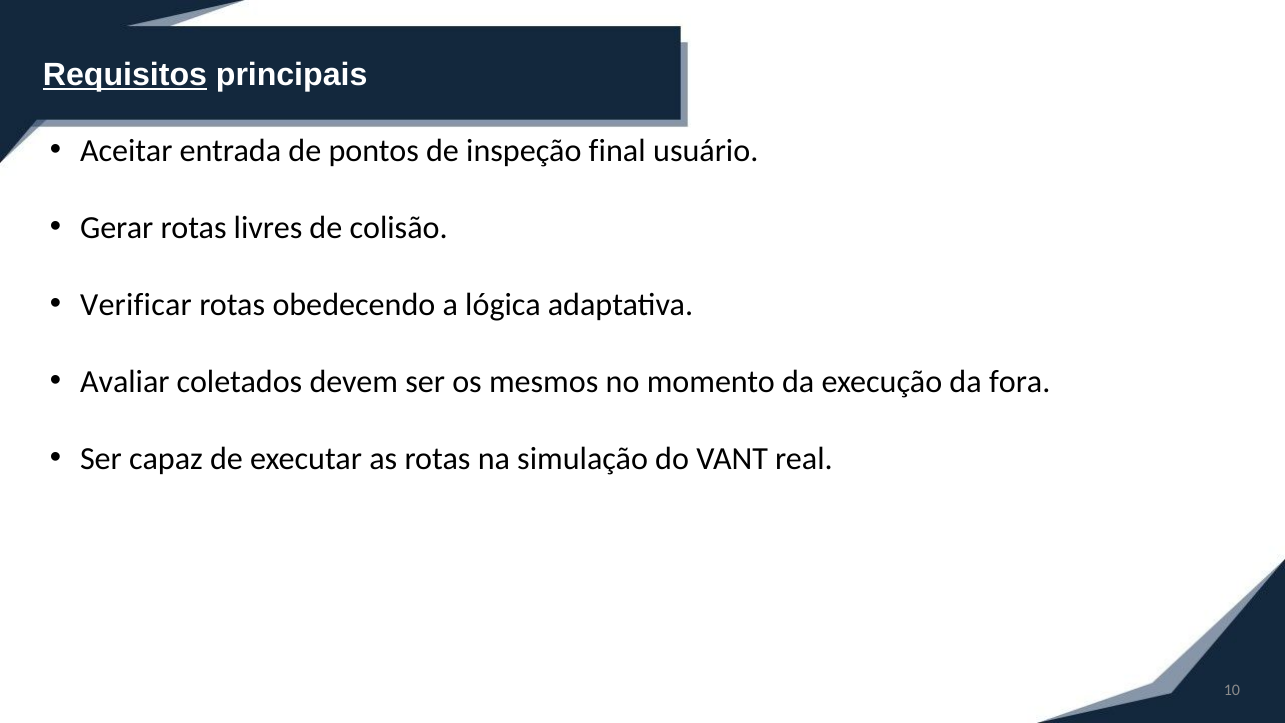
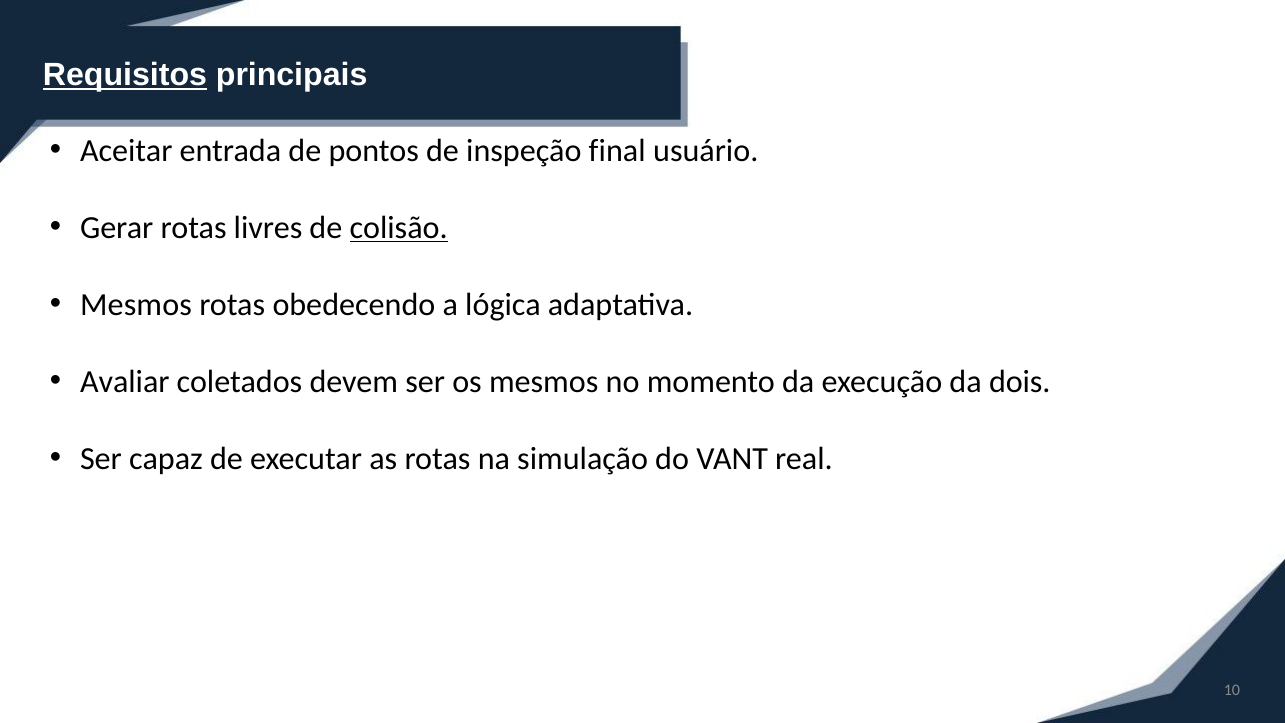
colisão underline: none -> present (399, 228)
Verificar: Verificar -> Mesmos (136, 305)
fora: fora -> dois (1020, 382)
